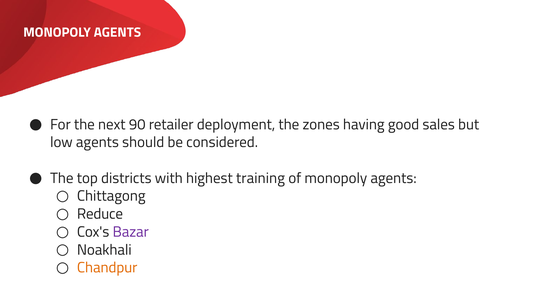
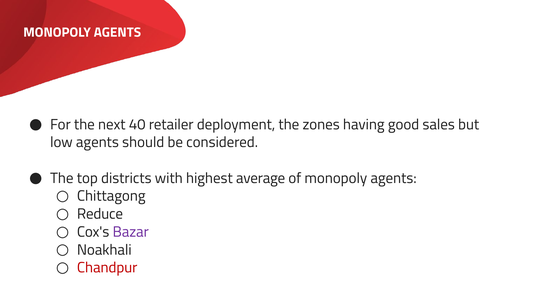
90: 90 -> 40 (137, 124)
training: training -> average (261, 178)
Chandpur colour: orange -> red (107, 268)
